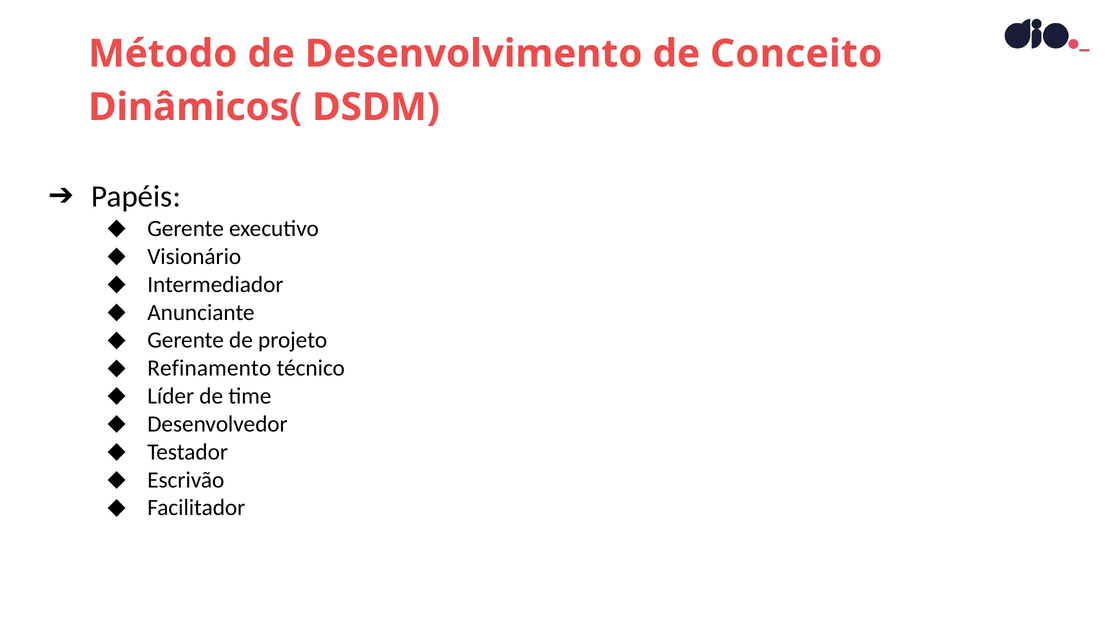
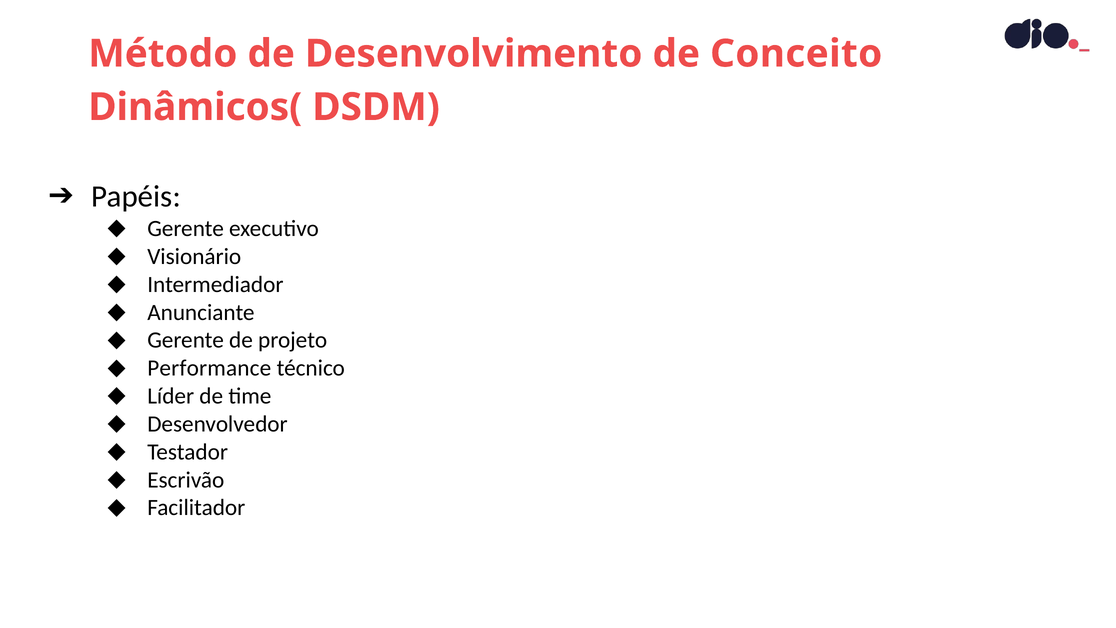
Refinamento: Refinamento -> Performance (209, 368)
